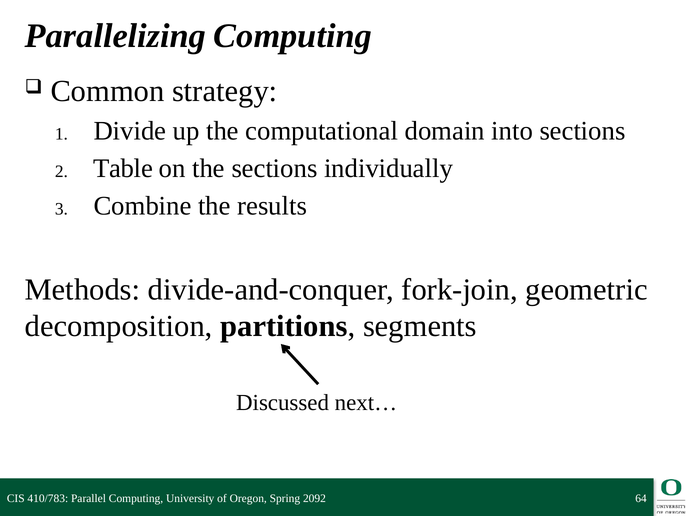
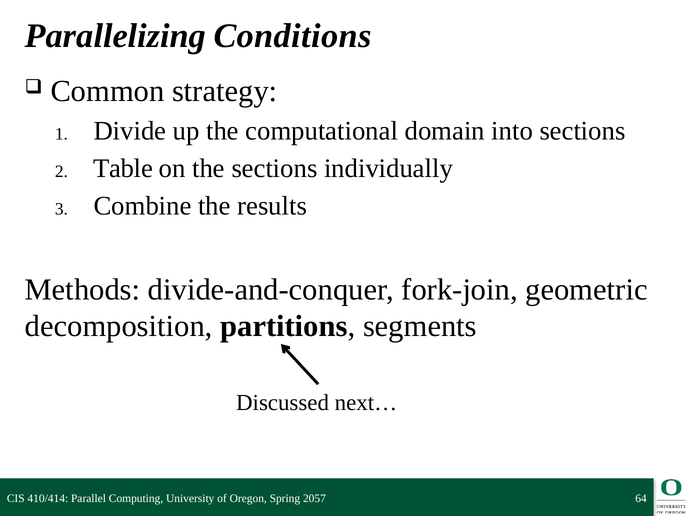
Parallelizing Computing: Computing -> Conditions (293, 36)
410/783: 410/783 -> 410/414 (48, 498)
2092: 2092 -> 2057 (314, 498)
